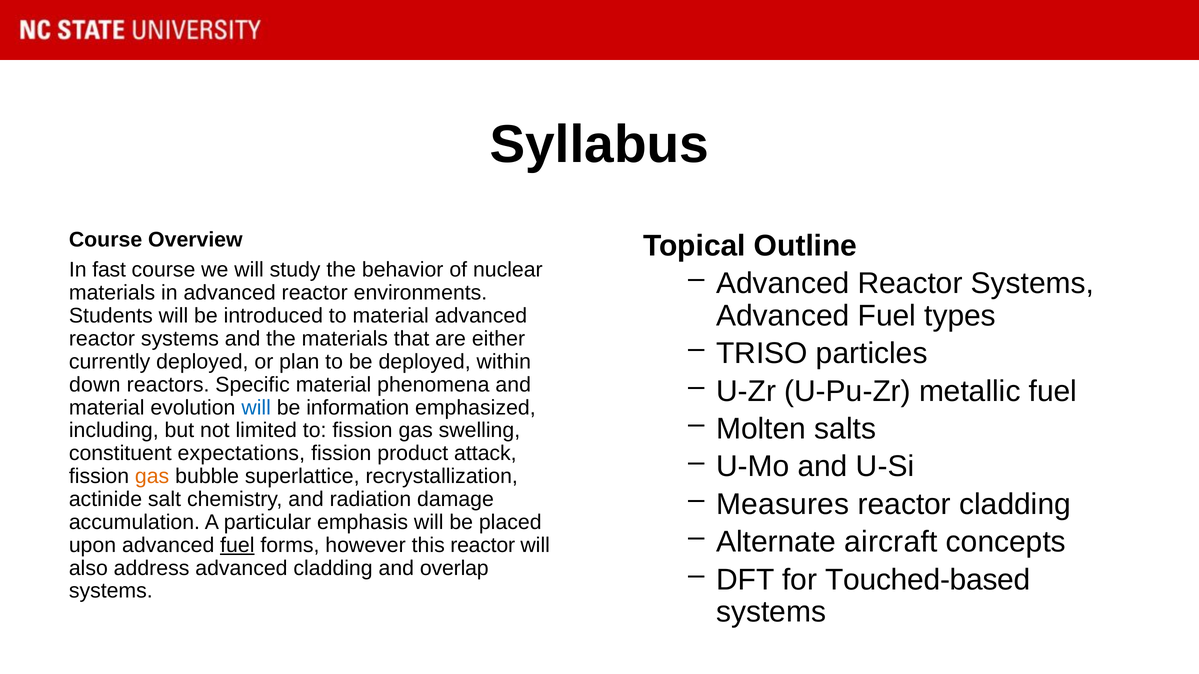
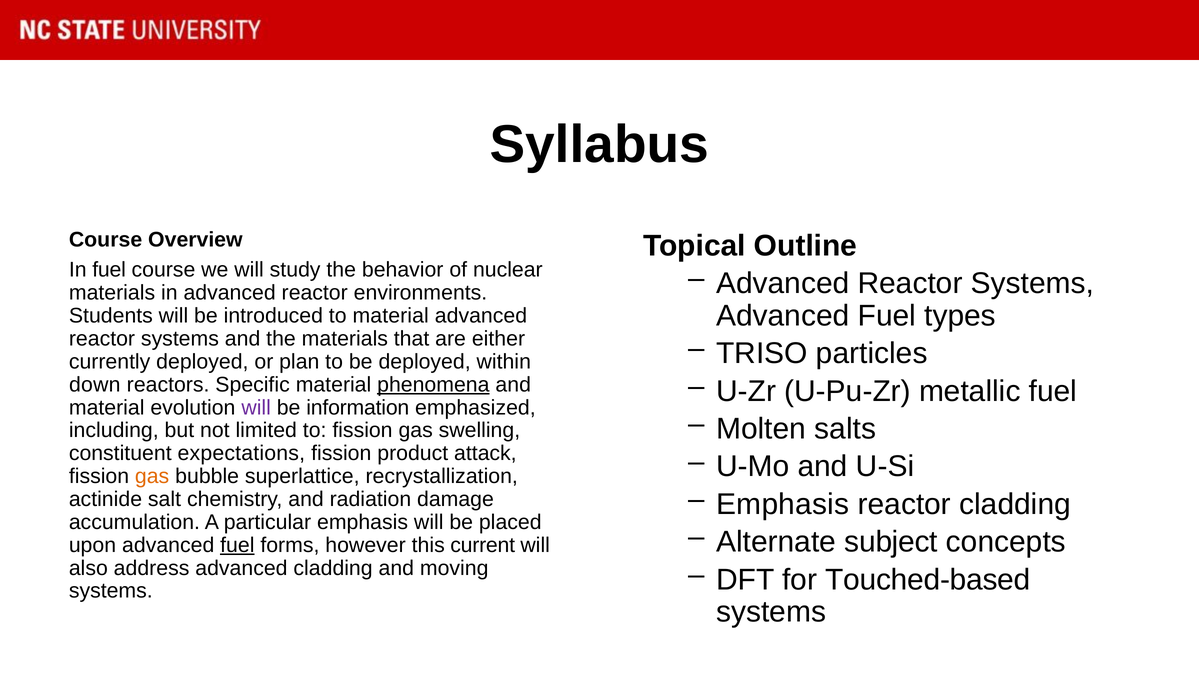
In fast: fast -> fuel (109, 270)
phenomena underline: none -> present (433, 385)
will colour: blue -> purple (256, 408)
Measures: Measures -> Emphasis (783, 505)
aircraft: aircraft -> subject (891, 542)
this reactor: reactor -> current (483, 545)
overlap: overlap -> moving (454, 568)
